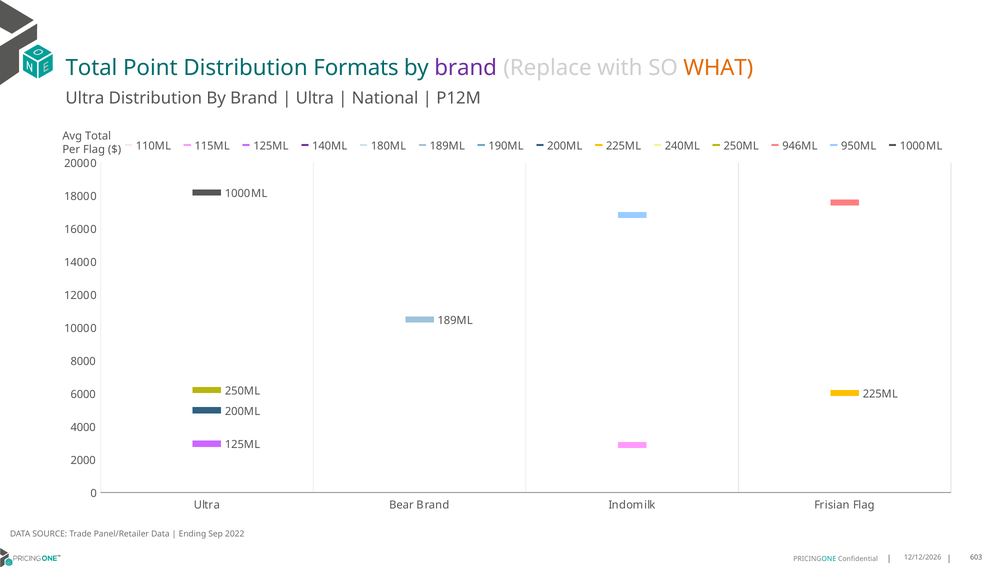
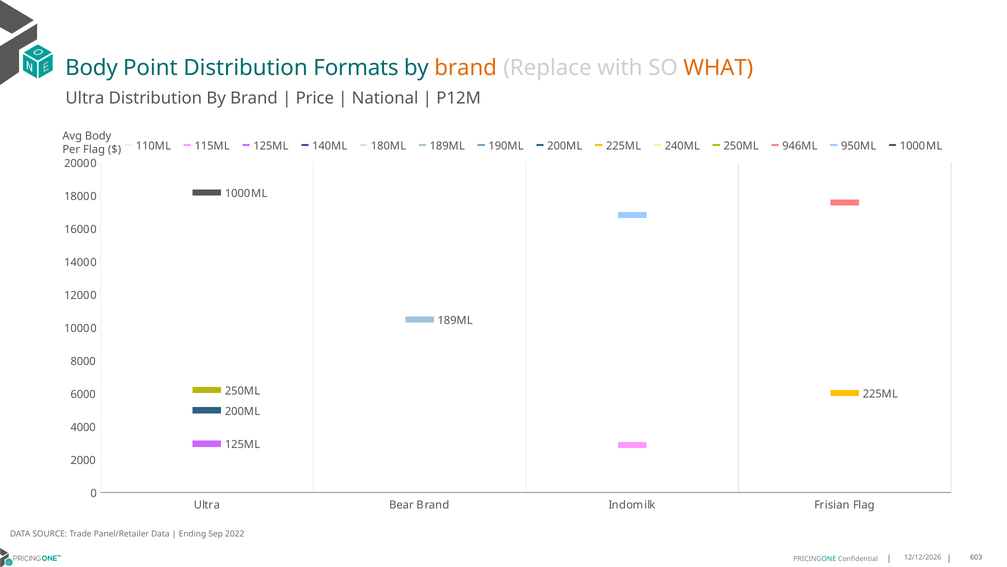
Total: Total -> Body (92, 68)
brand colour: purple -> orange (466, 68)
Ultra: Ultra -> Price (315, 98)
Avg Total: Total -> Body (98, 136)
